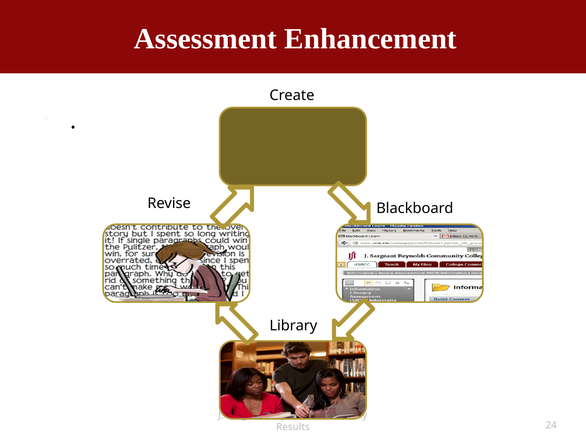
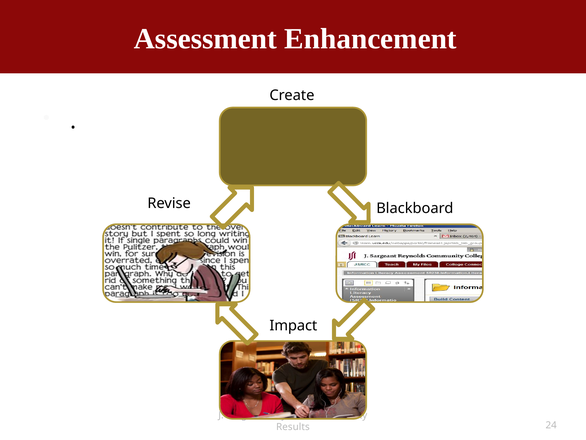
Library: Library -> Impact (293, 325)
